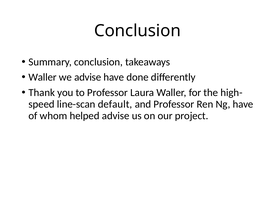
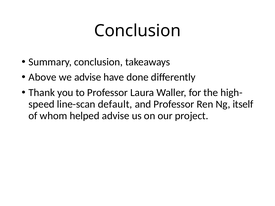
Waller: Waller -> Above (43, 77)
Ng have: have -> itself (243, 104)
